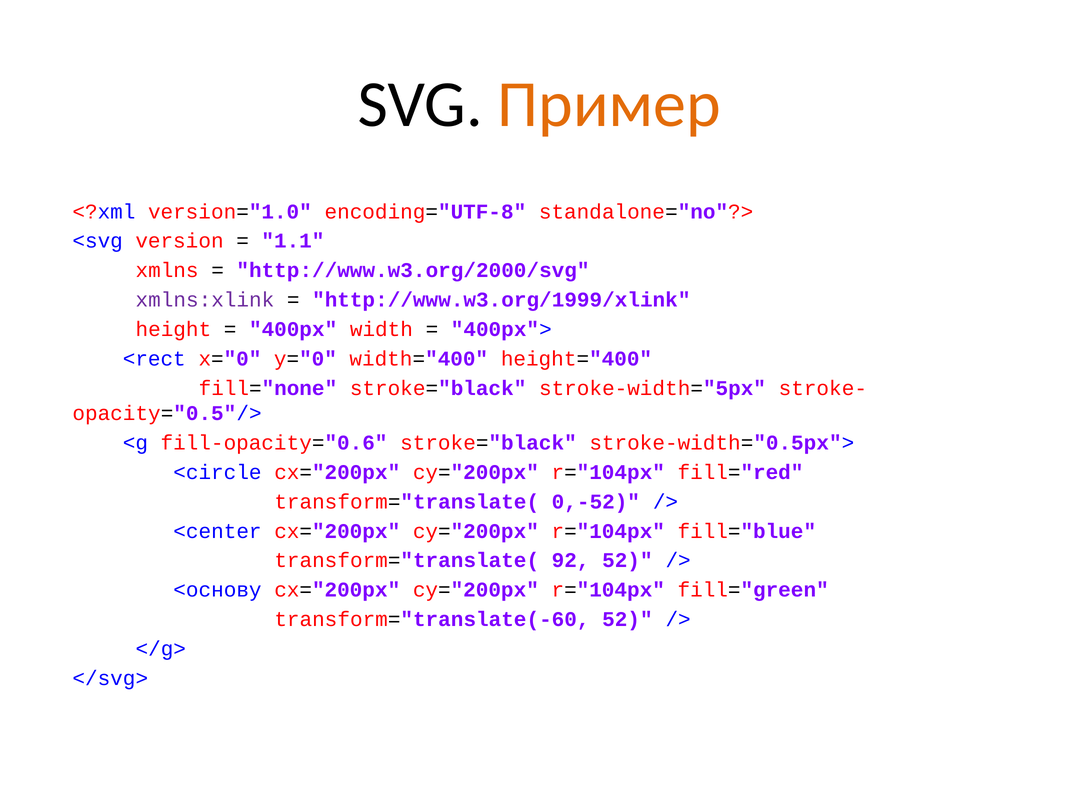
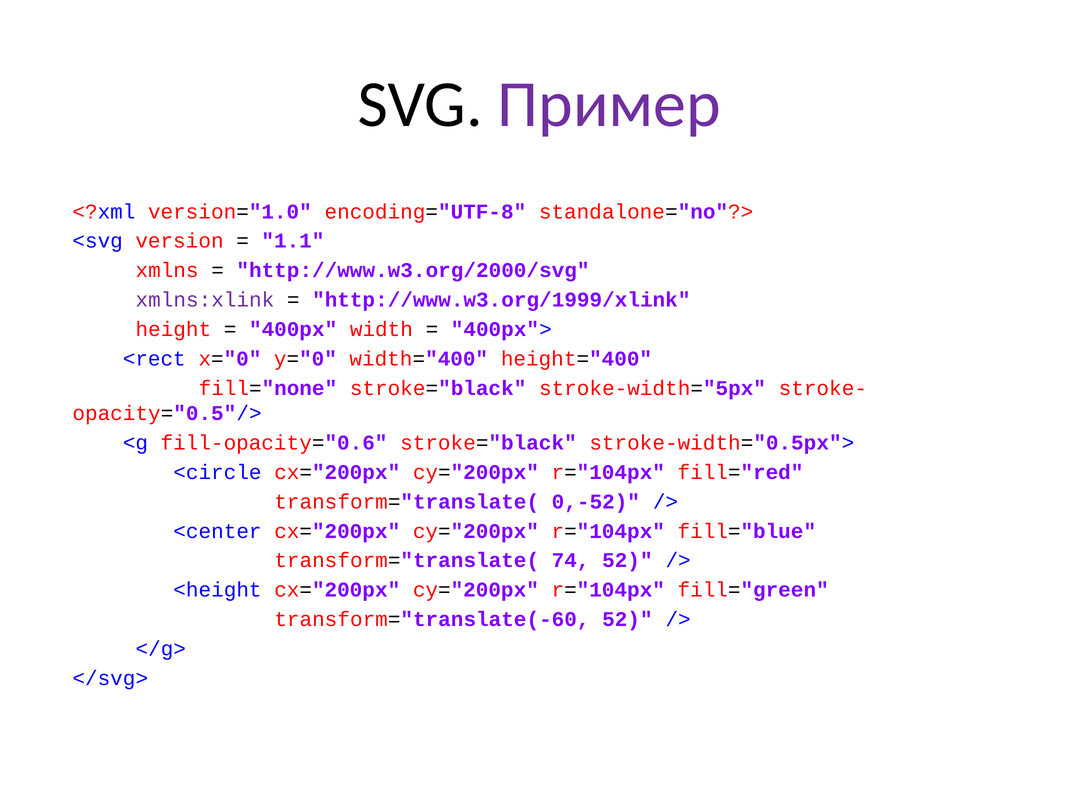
Пример colour: orange -> purple (609, 104)
92: 92 -> 74 (571, 561)
<основу: <основу -> <height (217, 590)
